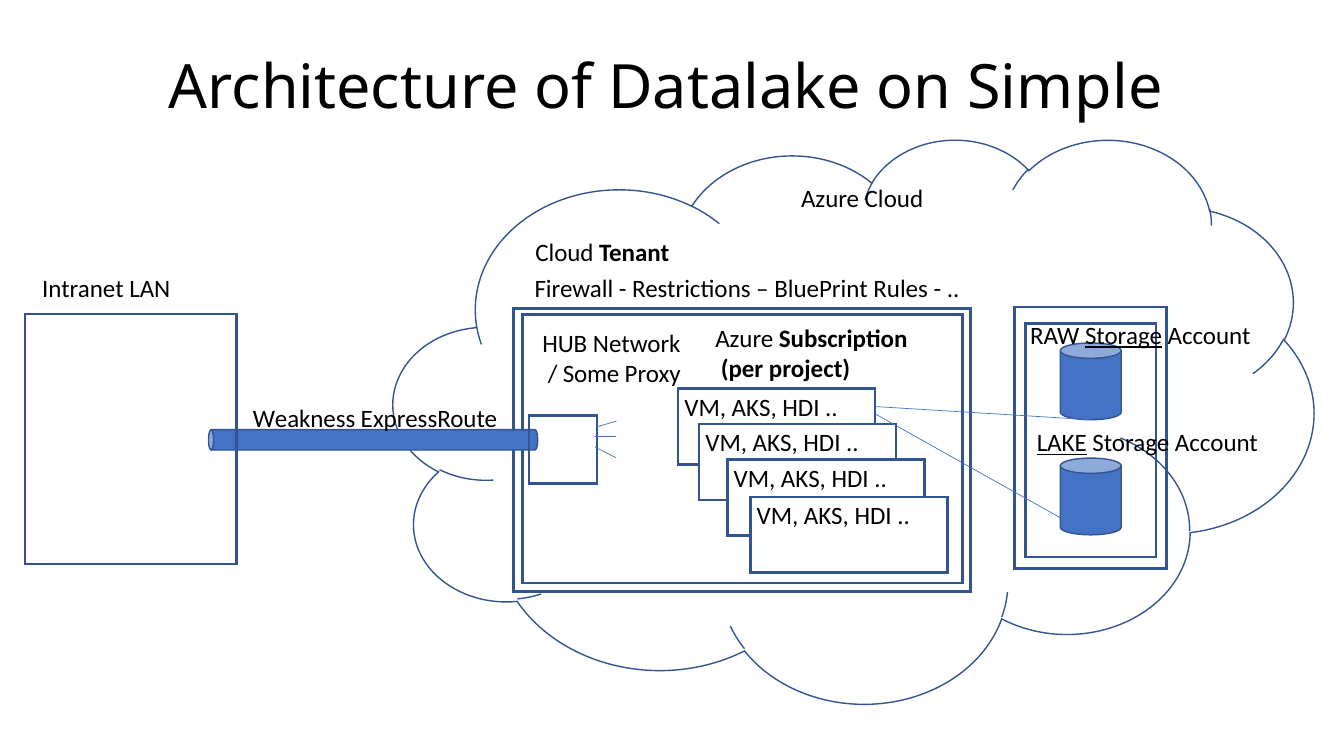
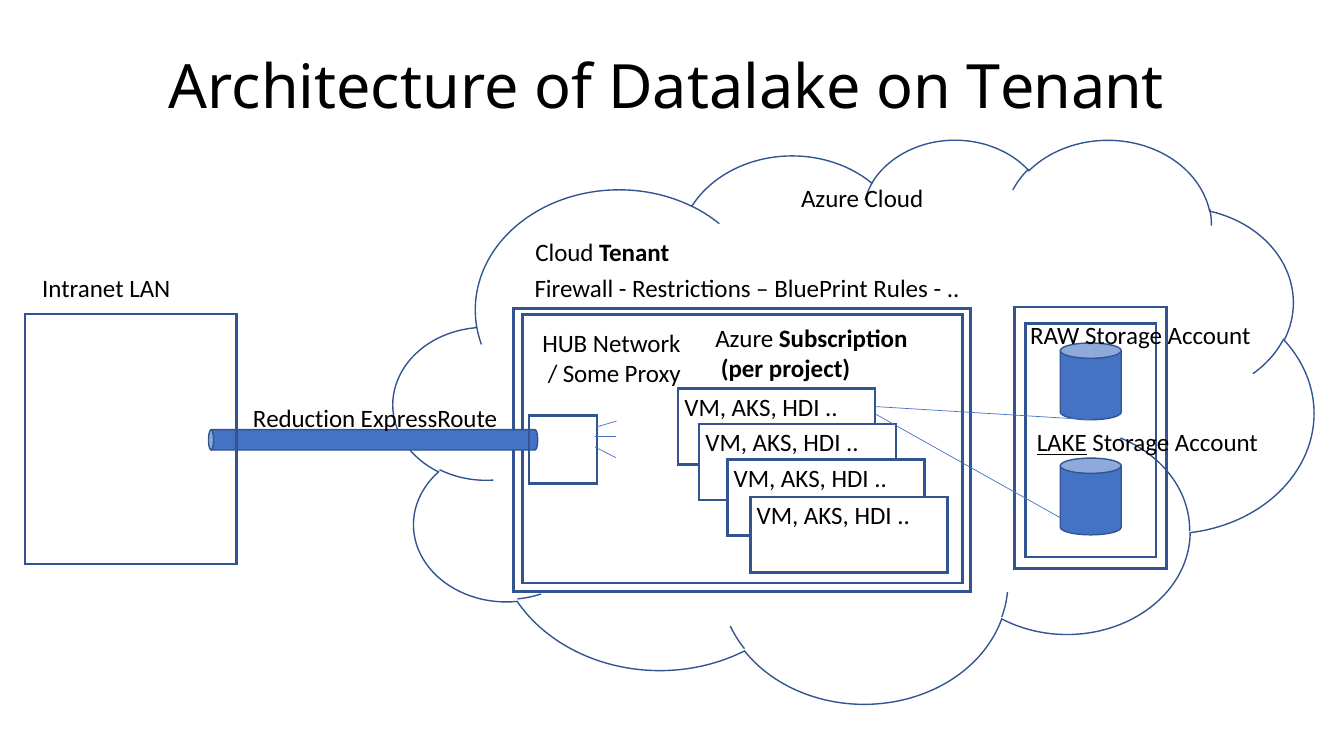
on Simple: Simple -> Tenant (1065, 89)
Storage underline: present -> none (1124, 336)
Weakness: Weakness -> Reduction (304, 419)
